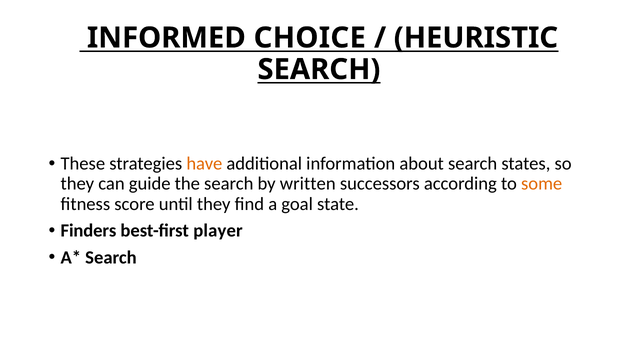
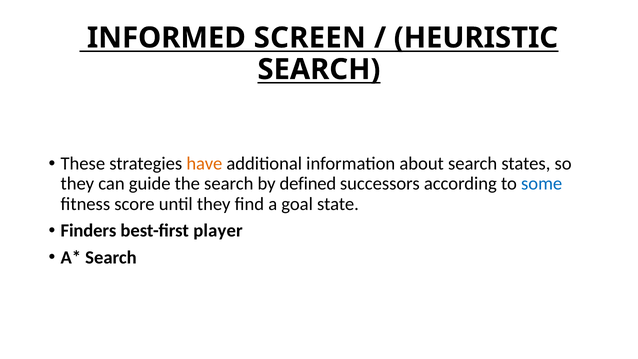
CHOICE: CHOICE -> SCREEN (310, 38)
written: written -> defined (308, 184)
some colour: orange -> blue (542, 184)
